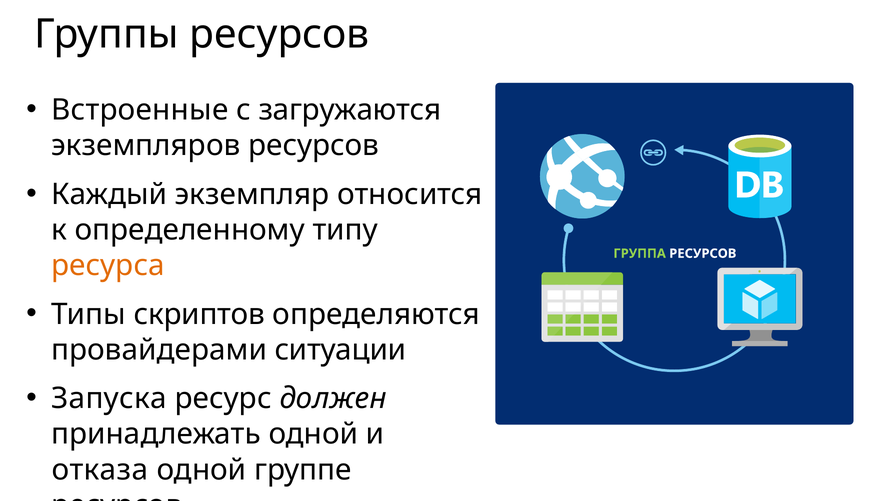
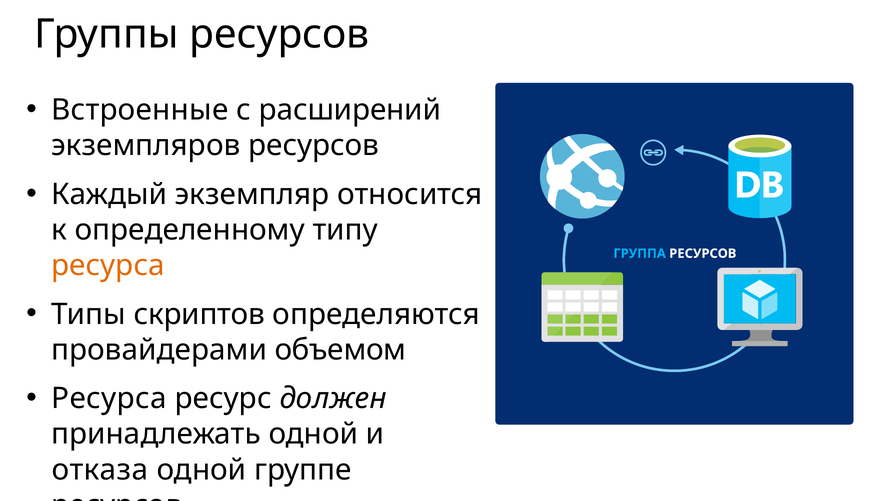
загружаются: загружаются -> расширений (350, 110)
ГРУППА colour: light green -> light blue (640, 254)
ситуации: ситуации -> объемом (340, 350)
Запуска: Запуска -> Ресурса (109, 399)
